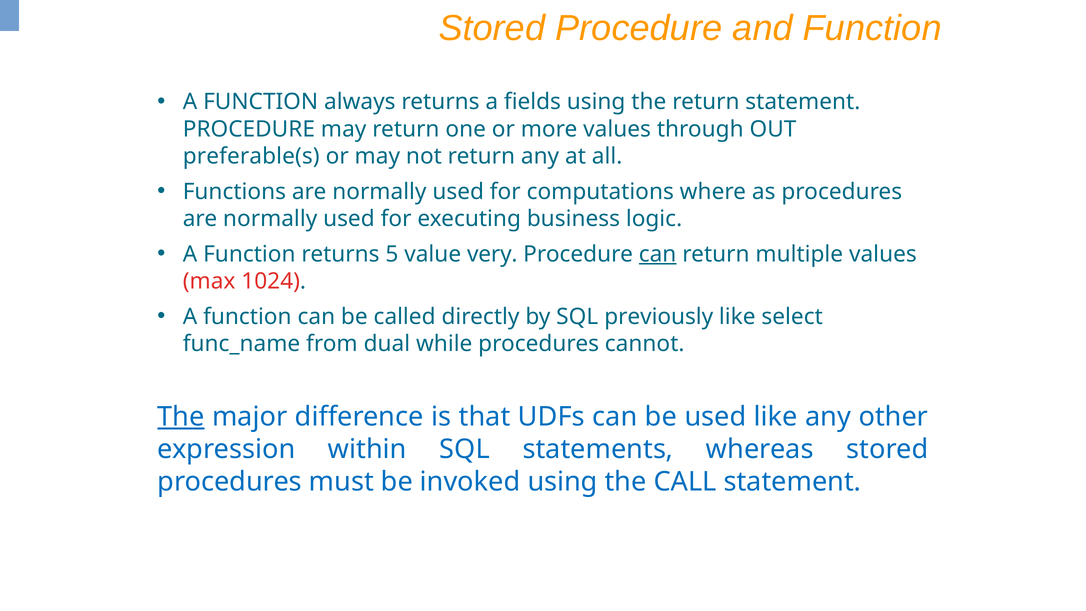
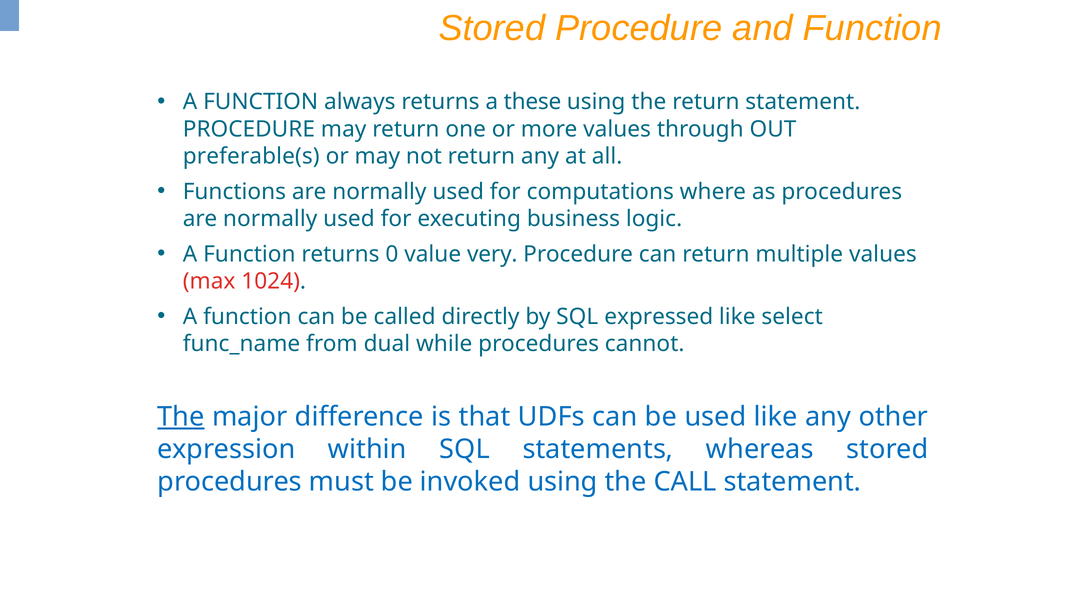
fields: fields -> these (533, 102)
5: 5 -> 0 (392, 254)
can underline: present -> none (658, 254)
previously: previously -> expressed (659, 316)
